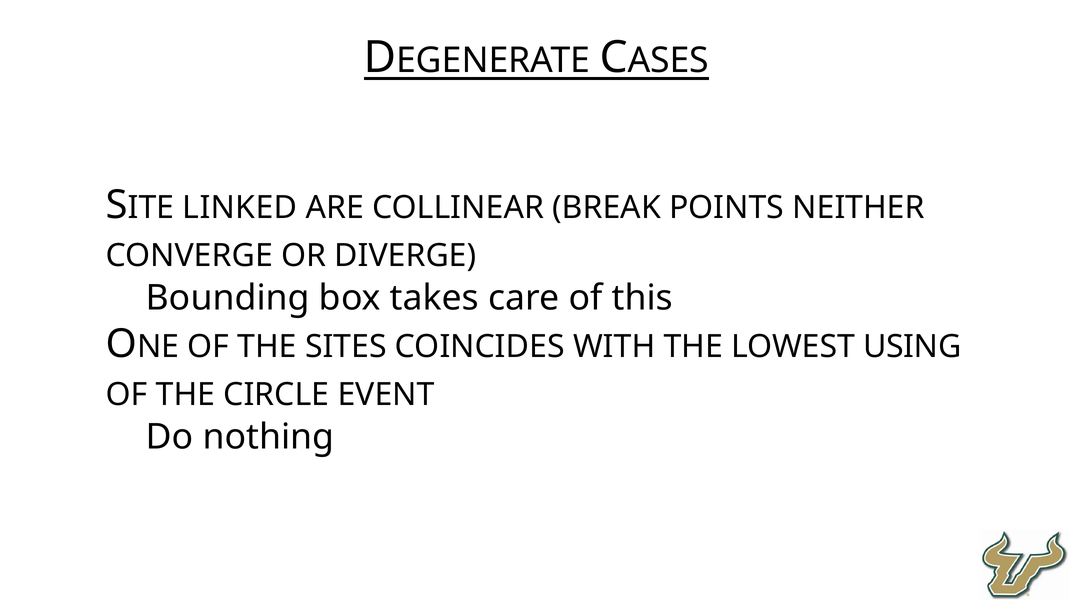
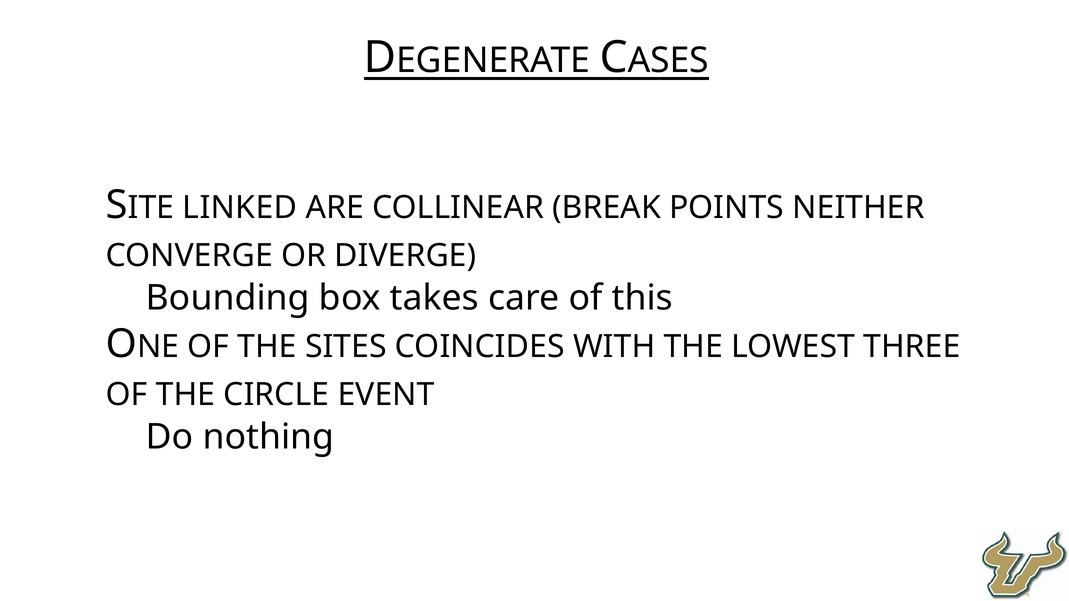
USING: USING -> THREE (912, 347)
